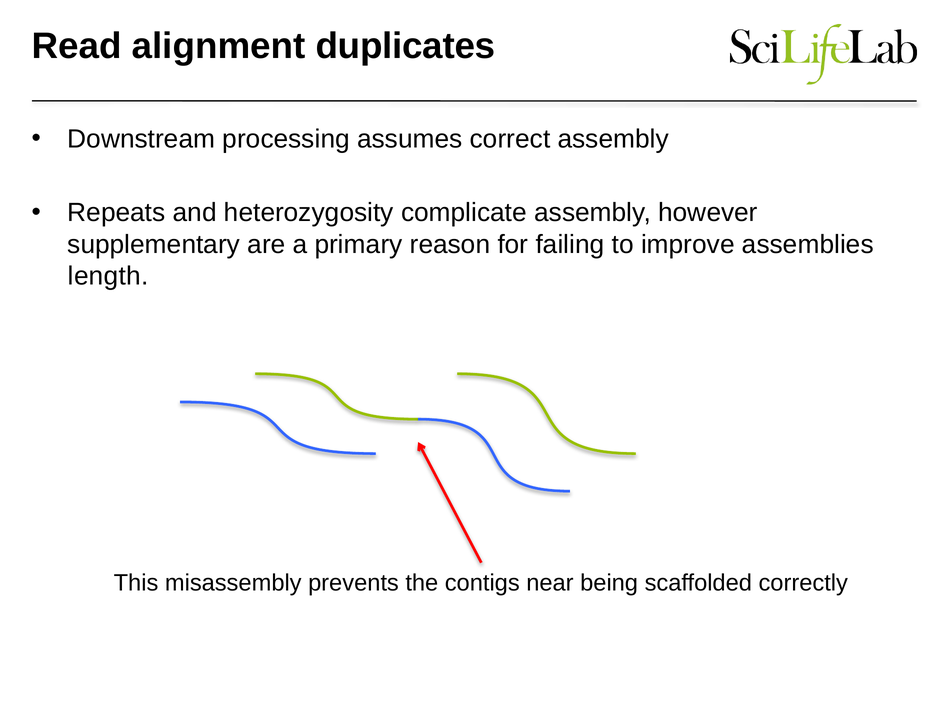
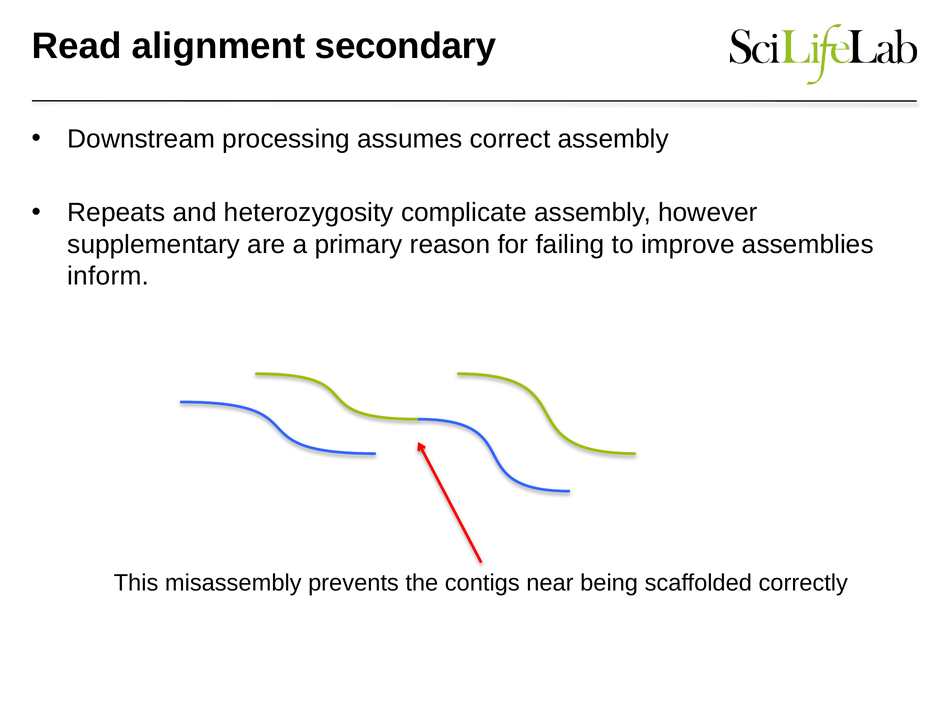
duplicates: duplicates -> secondary (406, 46)
length: length -> inform (108, 276)
